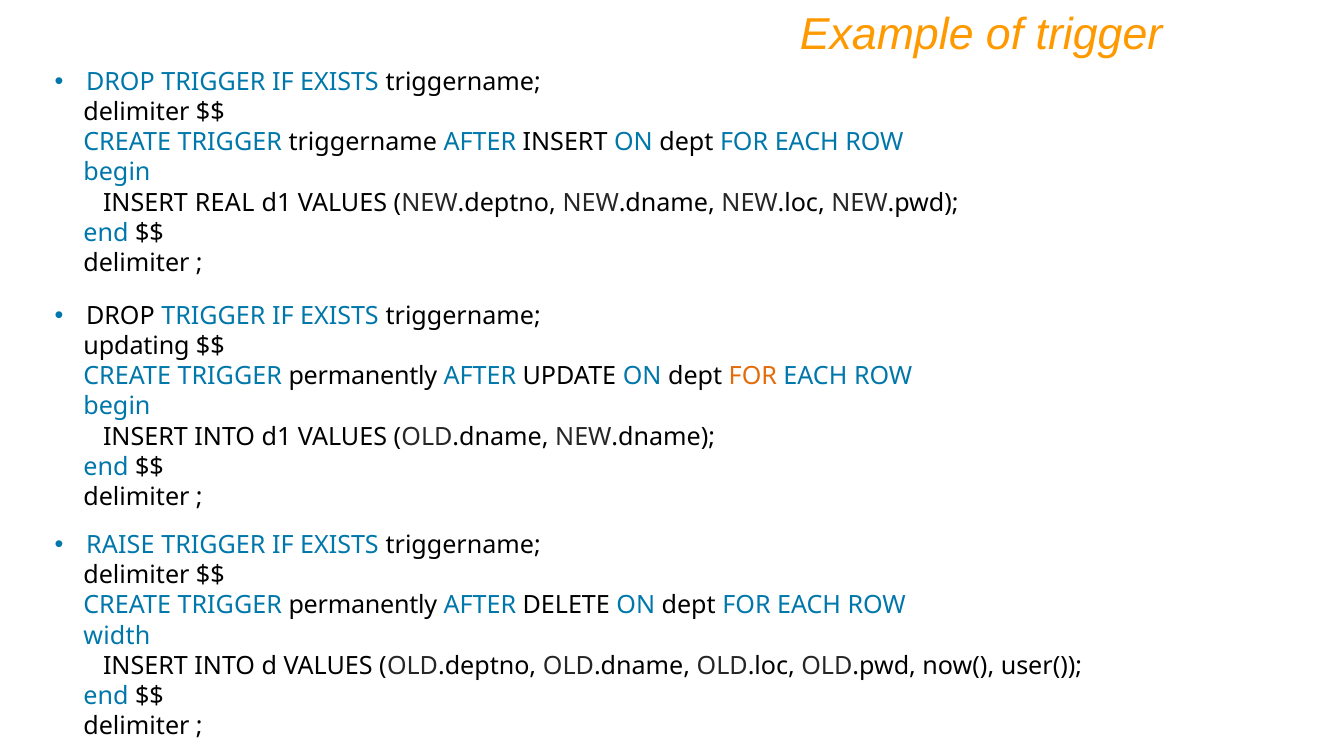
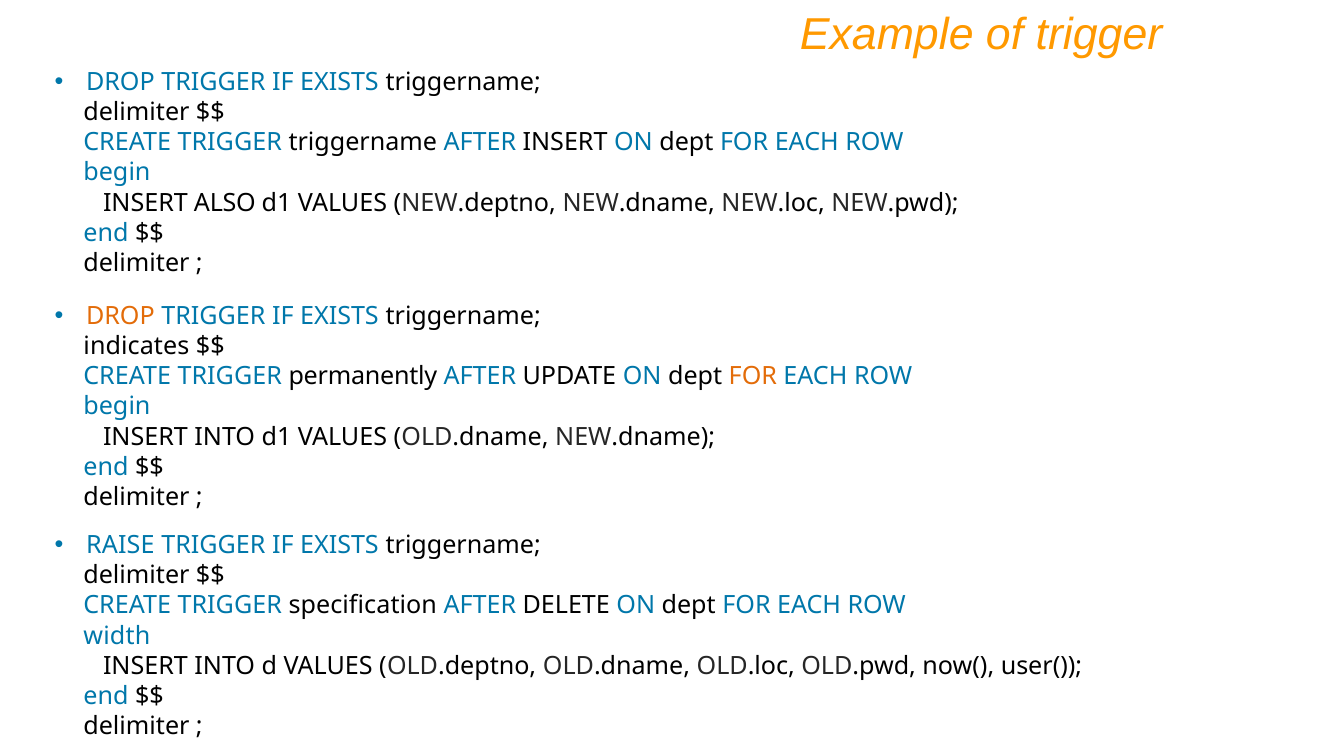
REAL: REAL -> ALSO (225, 203)
DROP colour: black -> orange (120, 316)
updating: updating -> indicates (136, 346)
permanently: permanently -> specification (363, 605)
